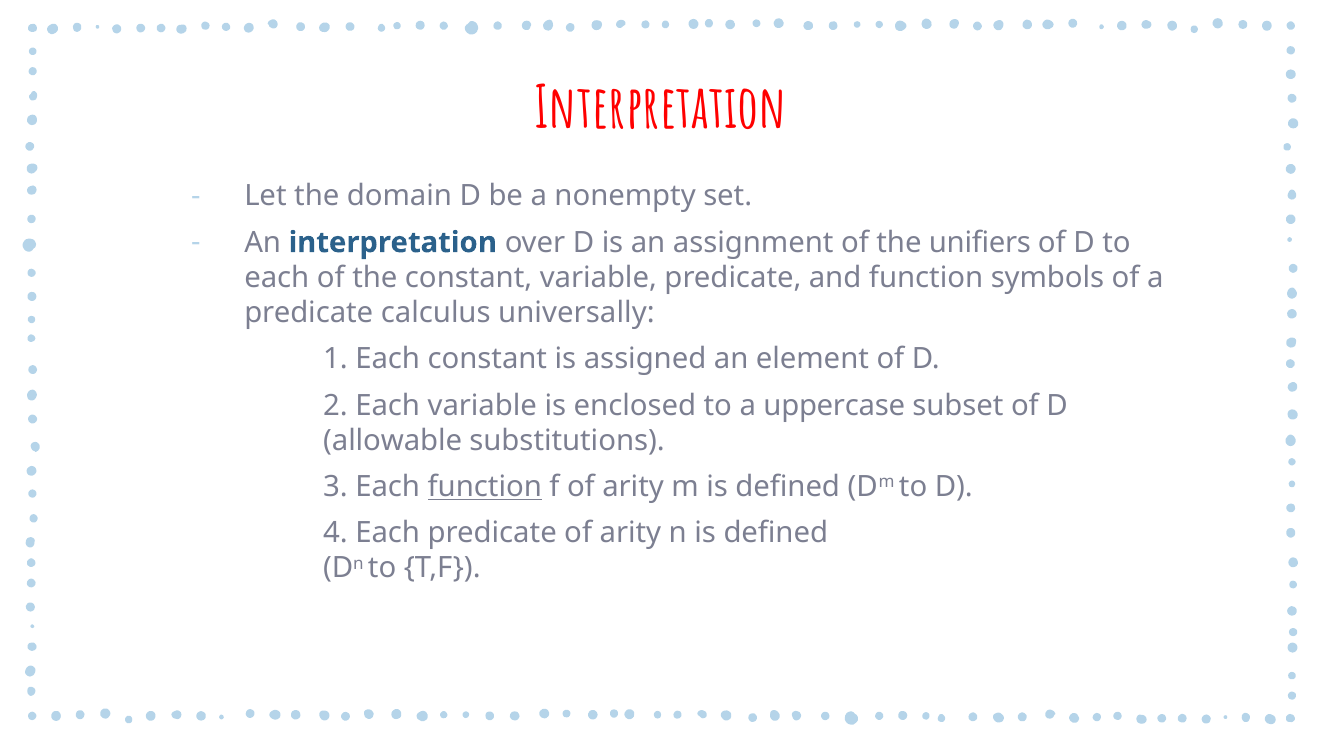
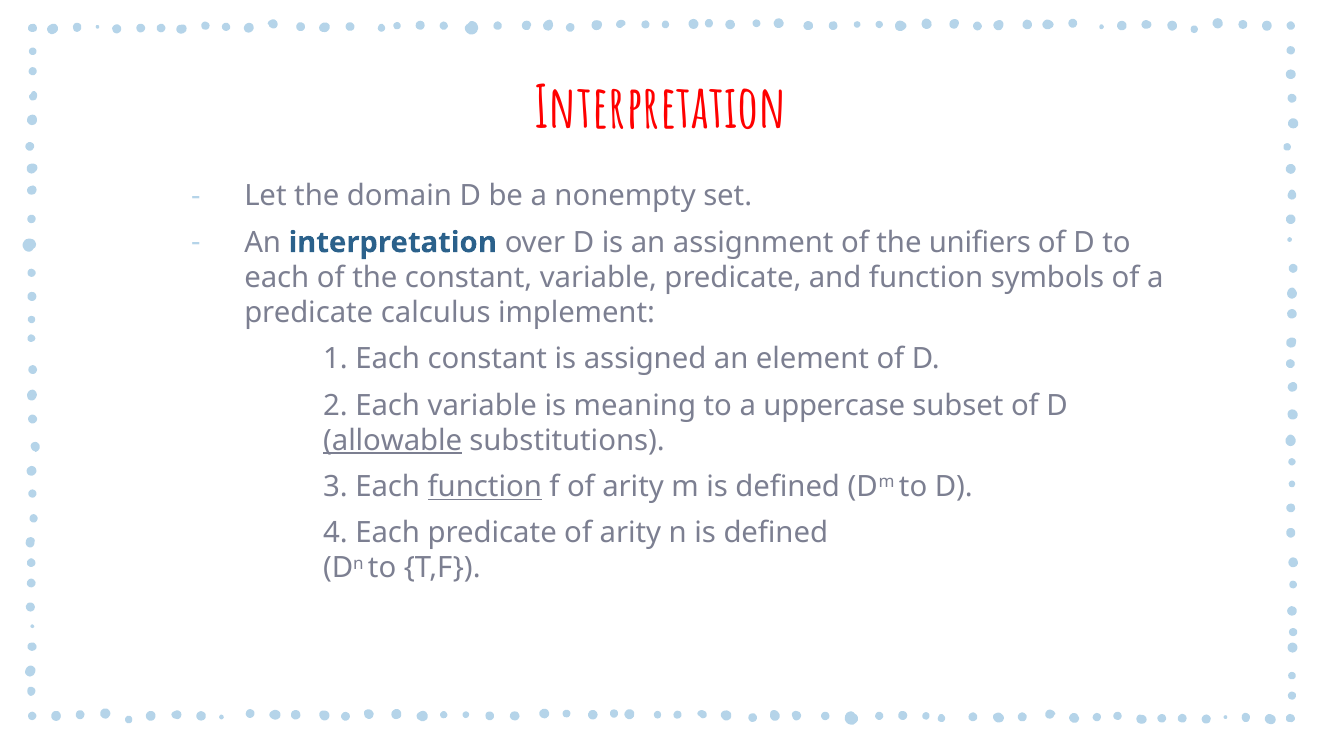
universally: universally -> implement (576, 313)
enclosed: enclosed -> meaning (635, 405)
allowable underline: none -> present (393, 441)
